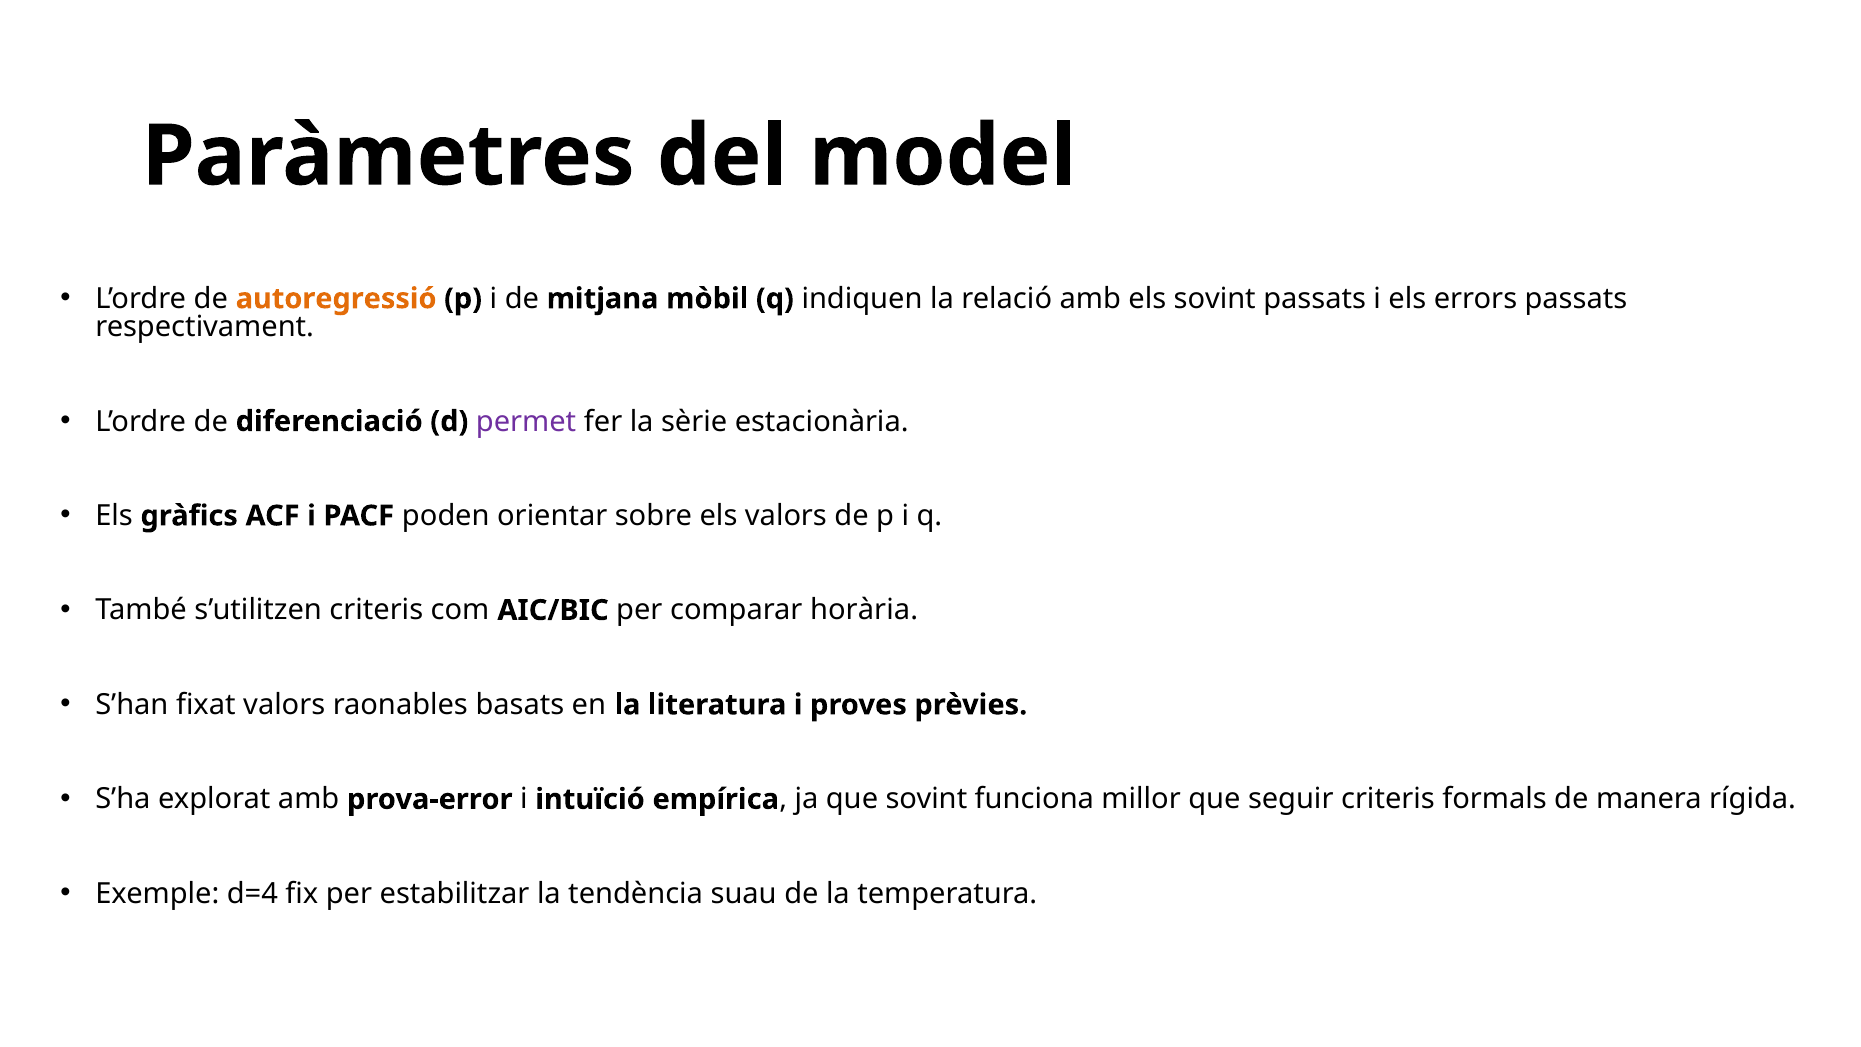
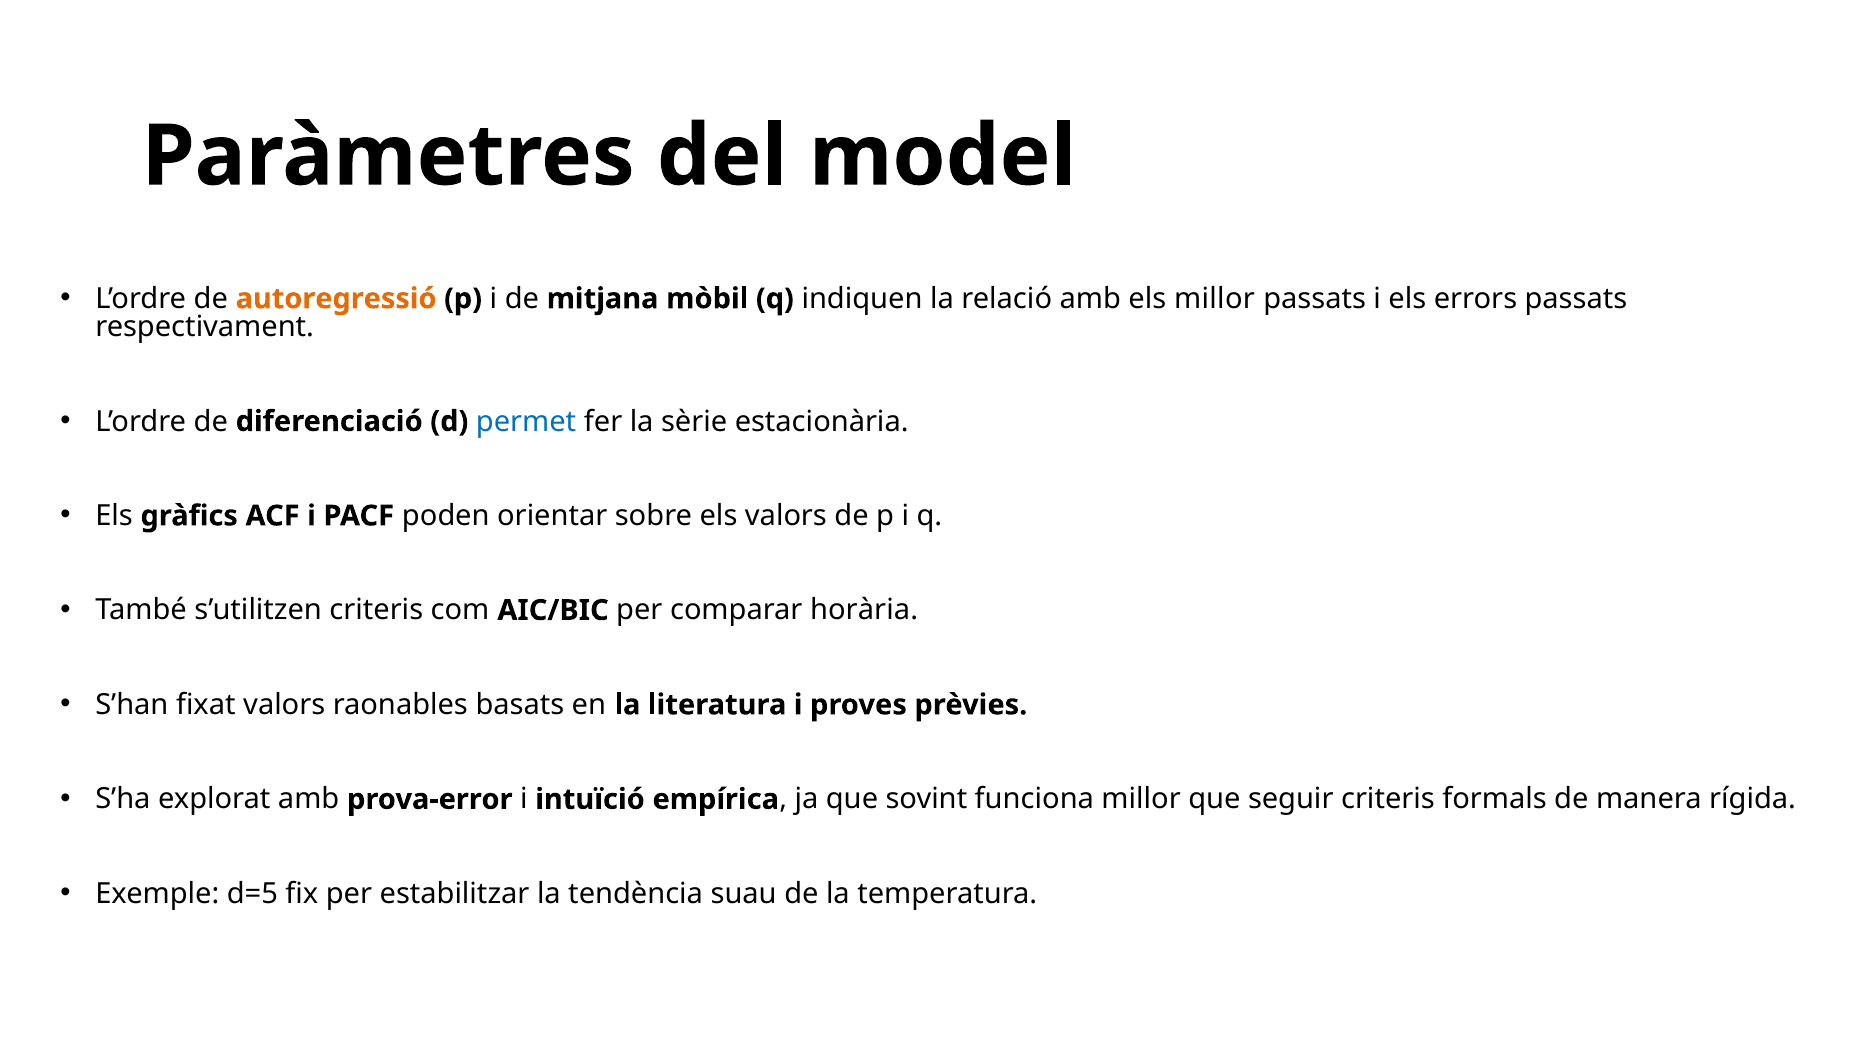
els sovint: sovint -> millor (1215, 299)
permet colour: purple -> blue (526, 421)
d=4: d=4 -> d=5 (252, 894)
